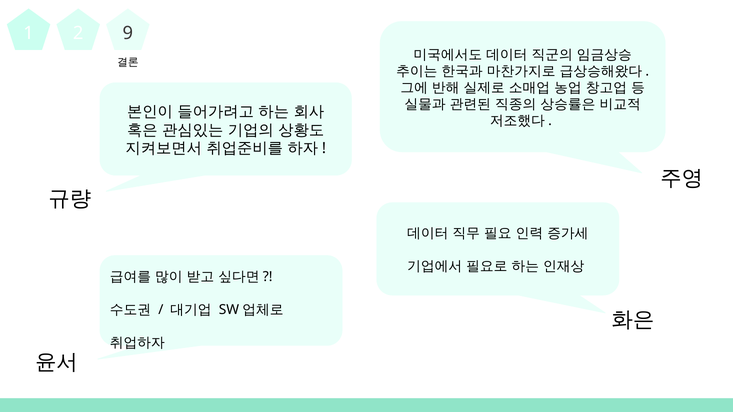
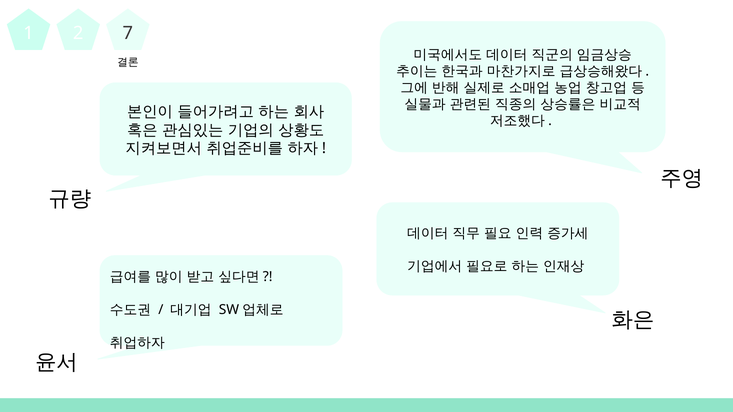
9: 9 -> 7 (128, 33)
